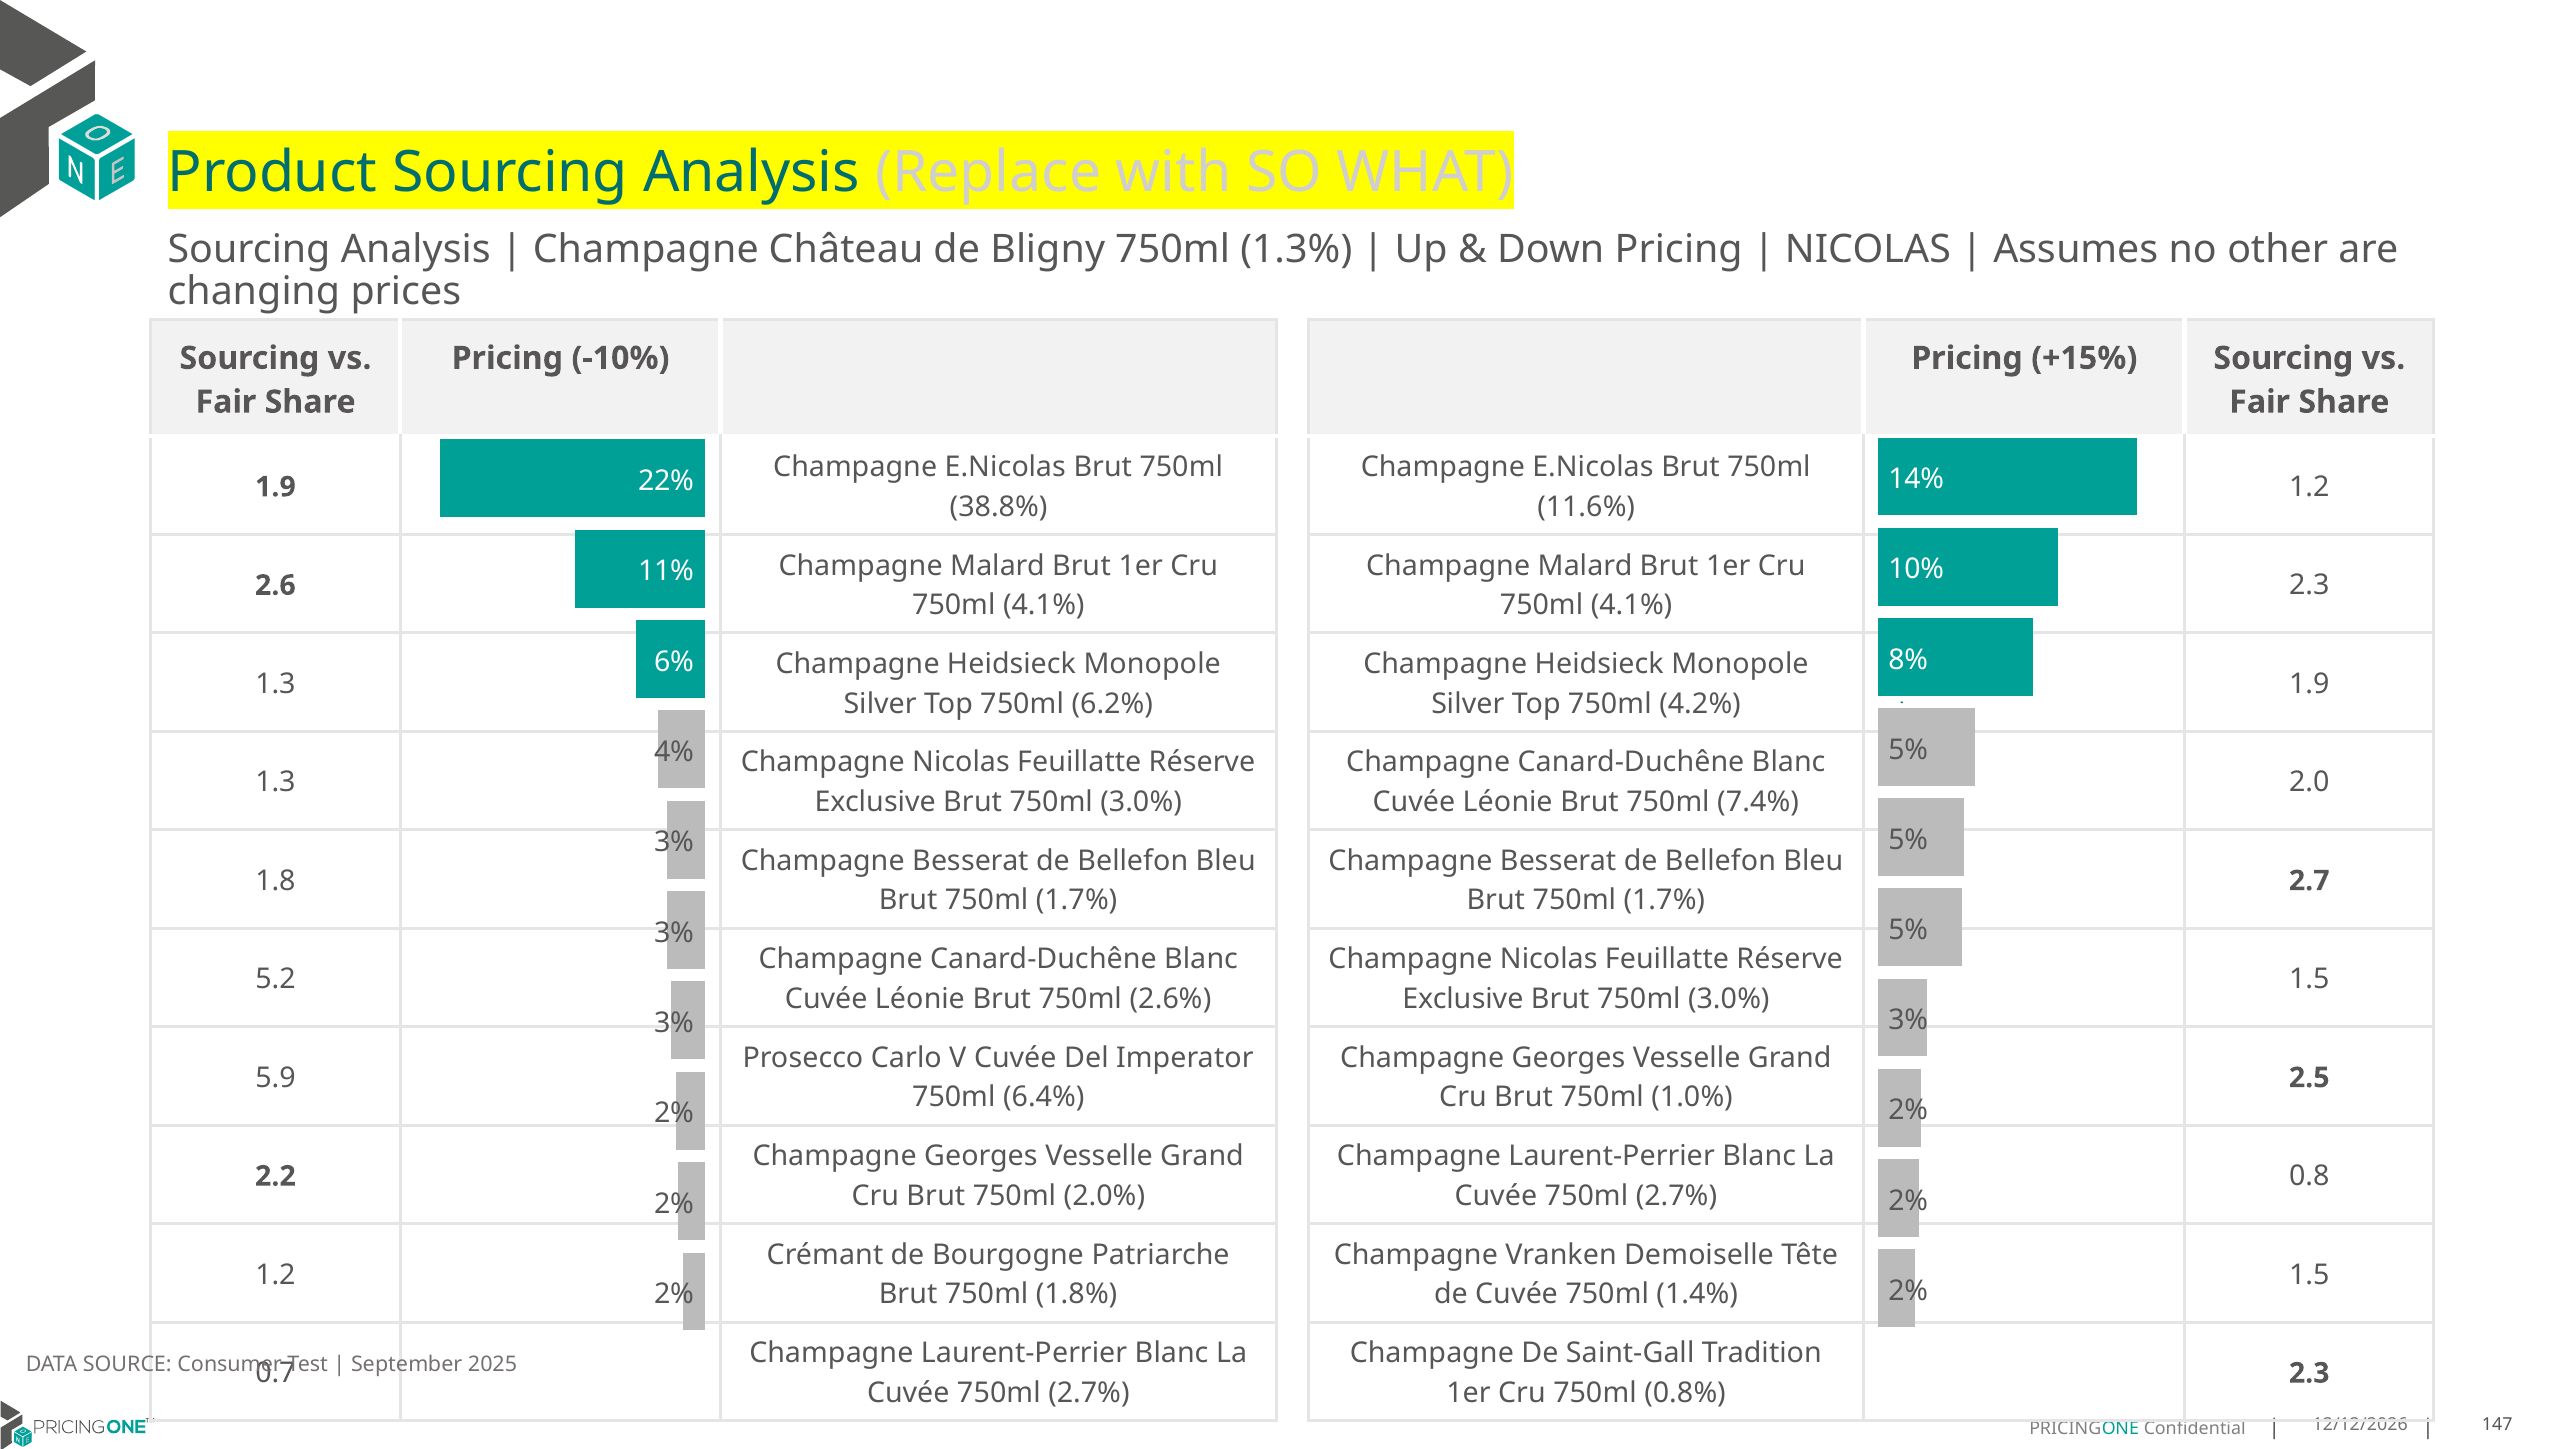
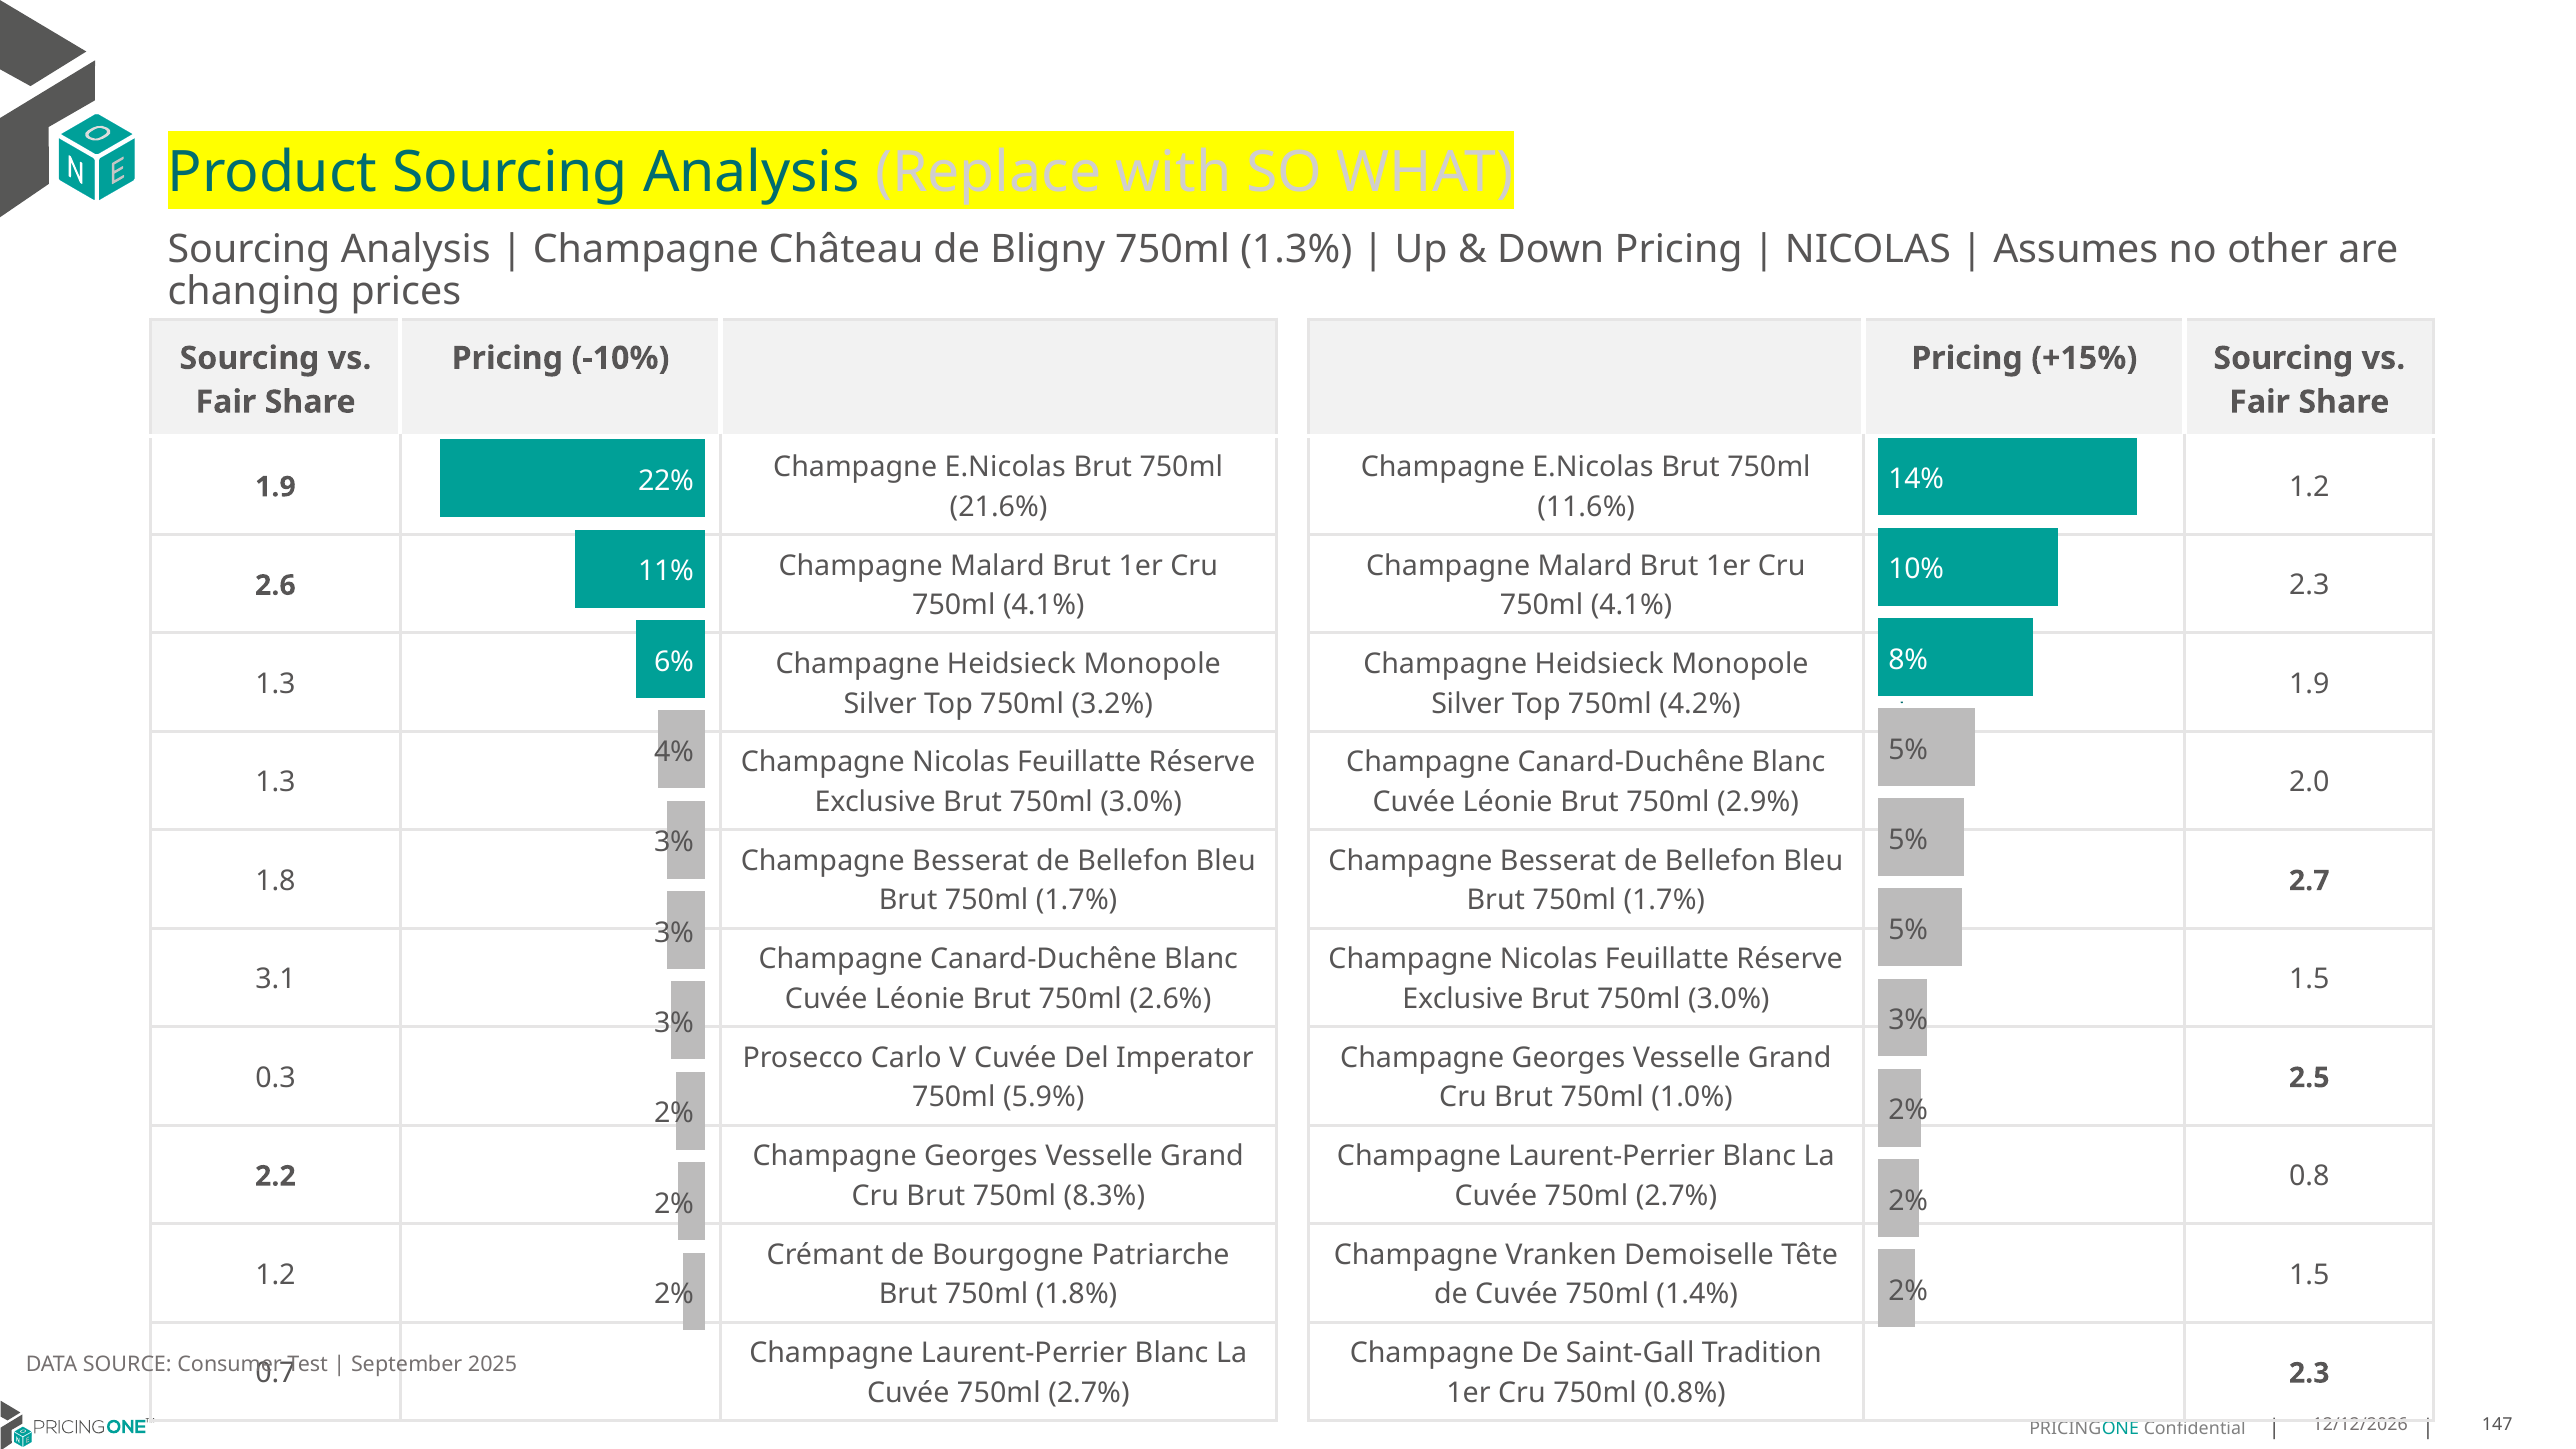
38.8%: 38.8% -> 21.6% (999, 507)
6.2%: 6.2% -> 3.2% (1112, 704)
7.4%: 7.4% -> 2.9% (1758, 802)
5.2: 5.2 -> 3.1 (275, 979)
5.9: 5.9 -> 0.3 (275, 1078)
6.4%: 6.4% -> 5.9% (1044, 1098)
2.0%: 2.0% -> 8.3% (1104, 1196)
